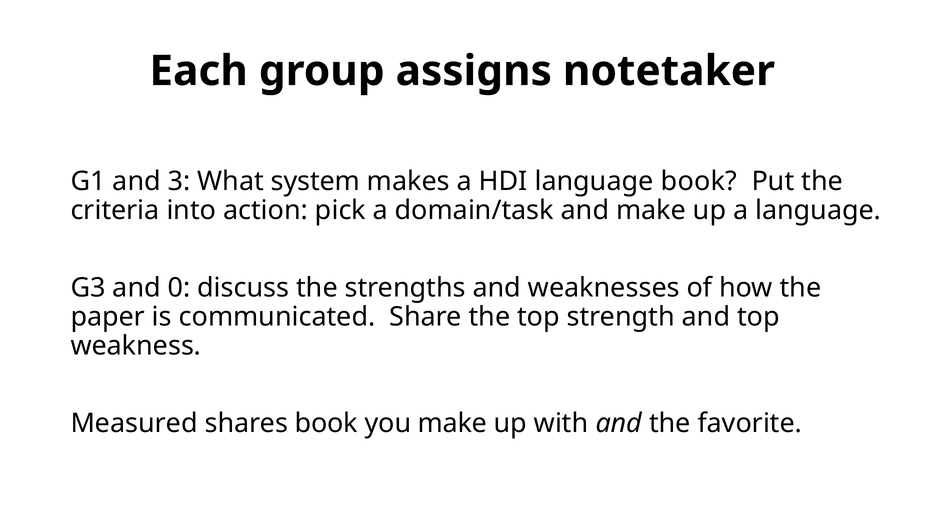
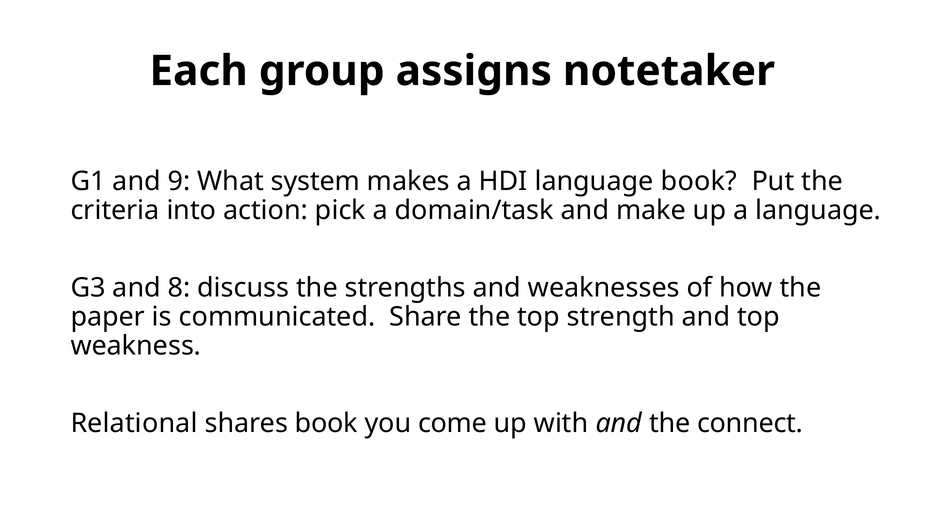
3: 3 -> 9 (179, 181)
0: 0 -> 8 (179, 288)
Measured: Measured -> Relational (134, 424)
you make: make -> come (453, 424)
favorite: favorite -> connect (750, 424)
